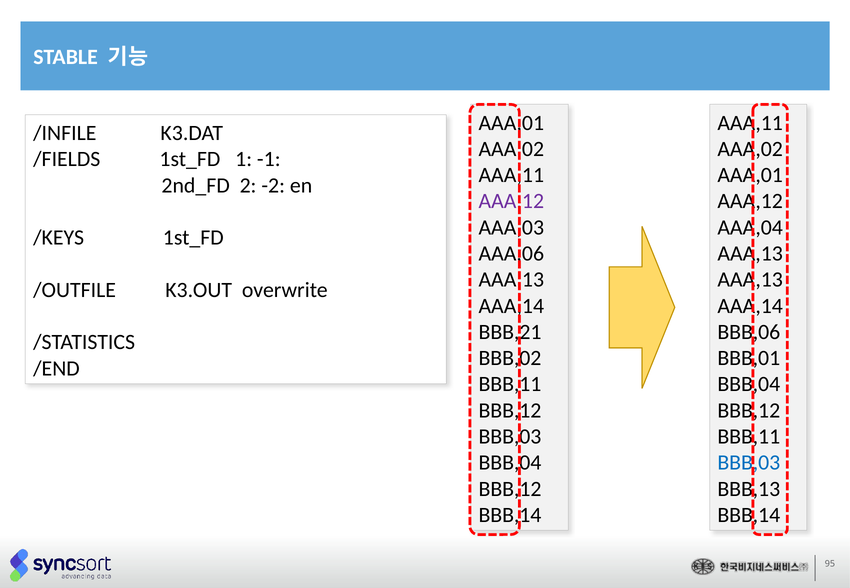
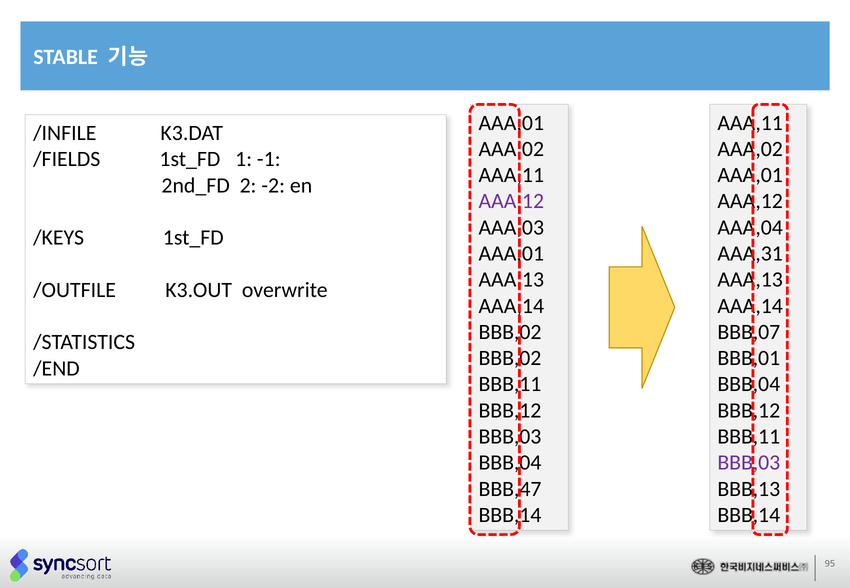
AAA,06: AAA,06 -> AAA,01 (511, 254)
AAA,13: AAA,13 -> AAA,31 (750, 254)
BBB,21: BBB,21 -> BBB,02 (510, 332)
BBB,06: BBB,06 -> BBB,07 (749, 332)
BBB,03 colour: blue -> purple (749, 463)
BBB,12: BBB,12 -> BBB,47 (510, 489)
